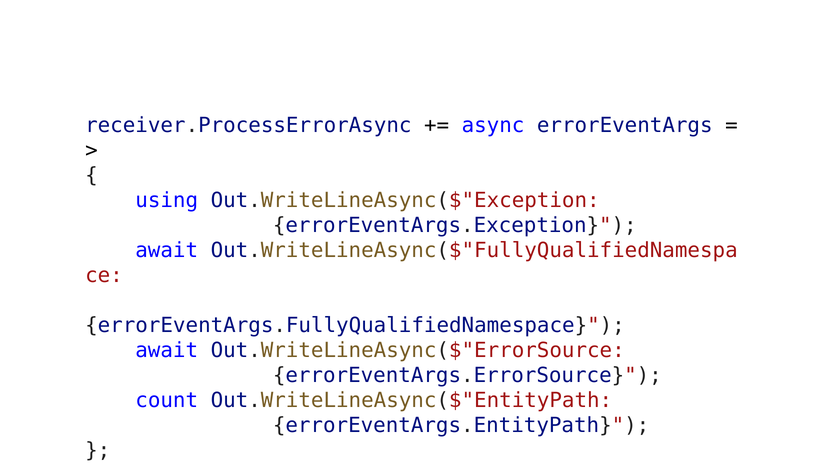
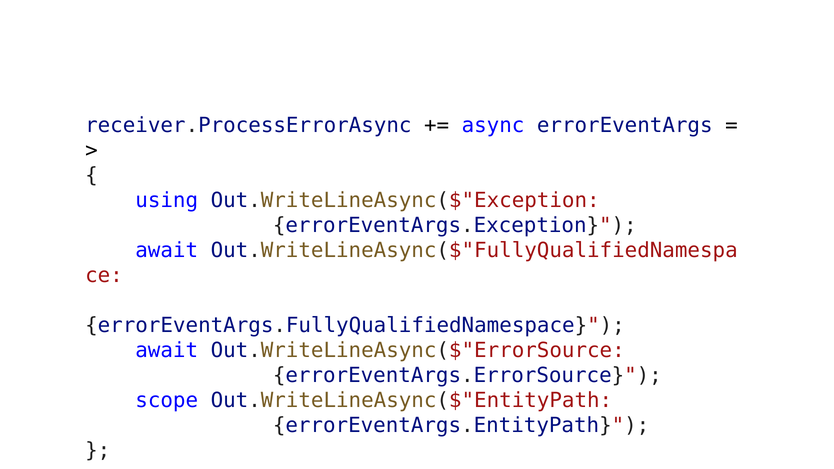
count: count -> scope (167, 401)
